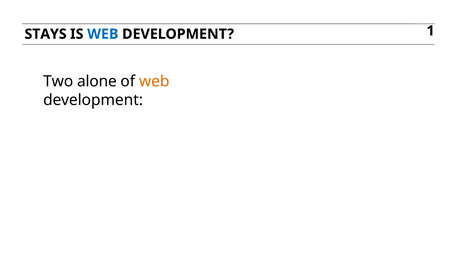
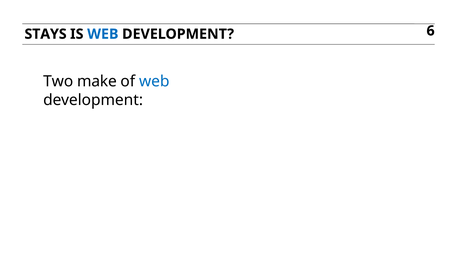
1: 1 -> 6 (431, 31)
alone: alone -> make (97, 81)
web colour: orange -> blue (154, 81)
